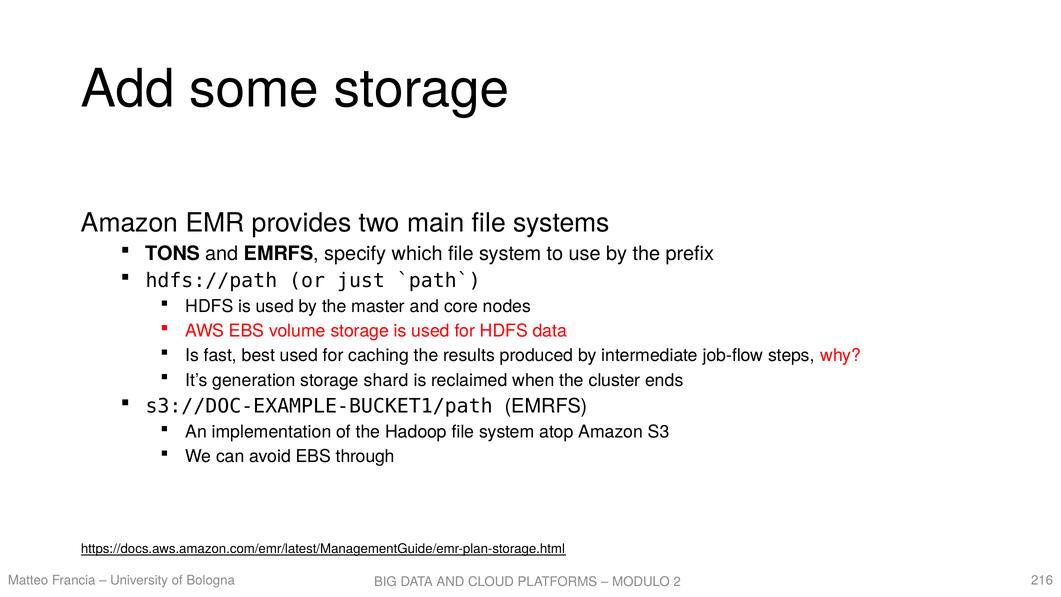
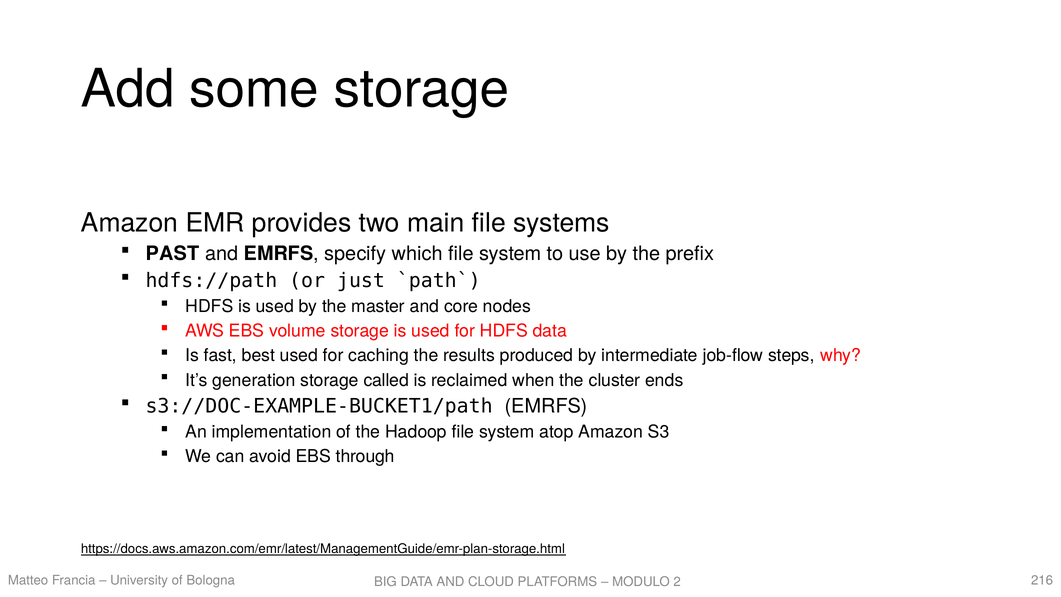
TONS: TONS -> PAST (173, 253)
shard: shard -> called (386, 380)
